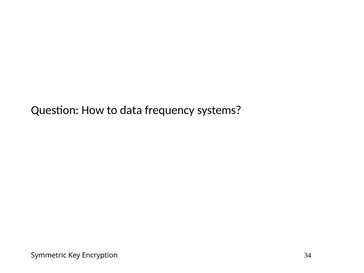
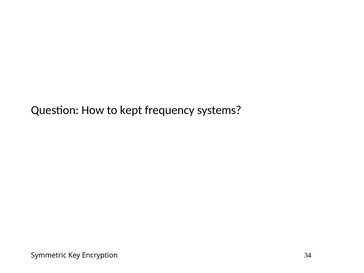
data: data -> kept (131, 110)
